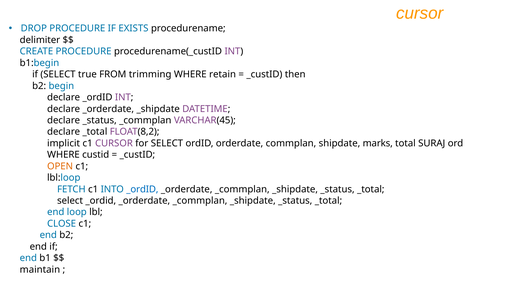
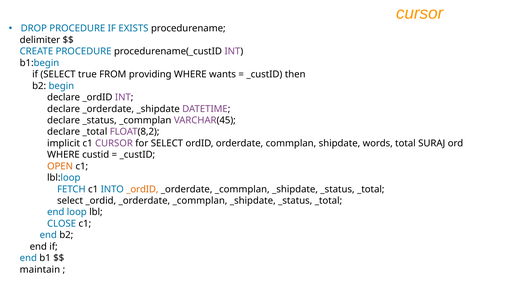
trimming: trimming -> providing (150, 75)
retain: retain -> wants (223, 75)
marks: marks -> words (378, 144)
_ordID colour: blue -> orange (142, 190)
